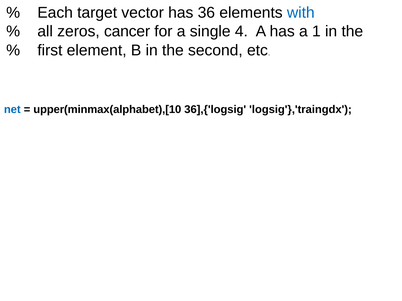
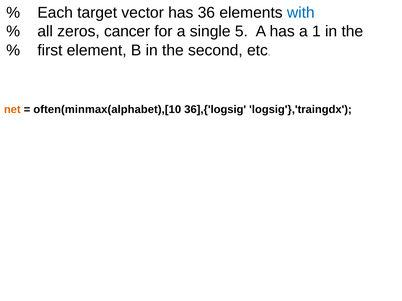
4: 4 -> 5 (241, 32)
net colour: blue -> orange (12, 110)
upper(minmax(alphabet),[10: upper(minmax(alphabet),[10 -> often(minmax(alphabet),[10 (107, 110)
